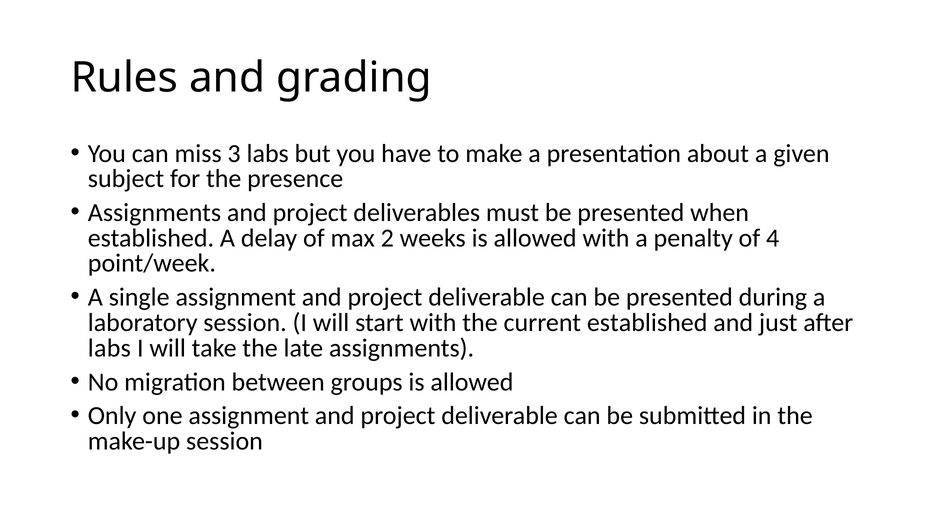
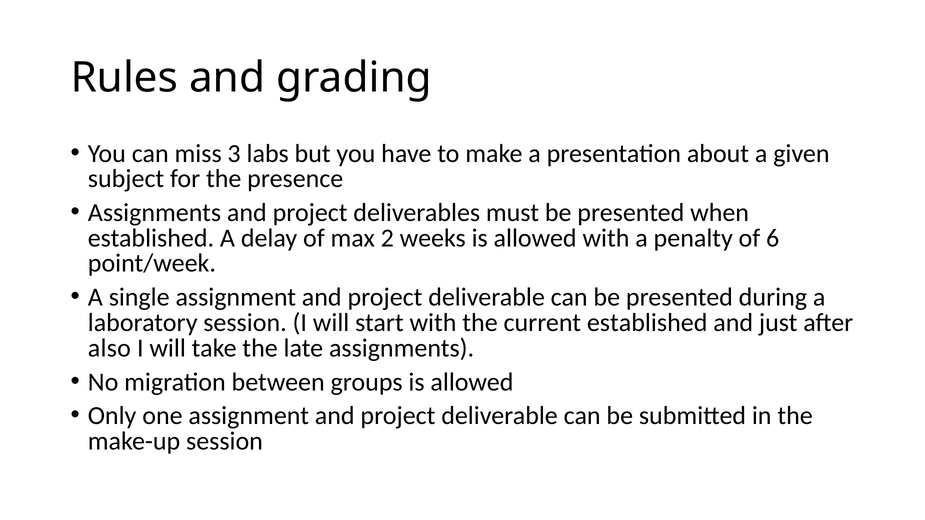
4: 4 -> 6 (773, 238)
labs: labs -> also (109, 348)
